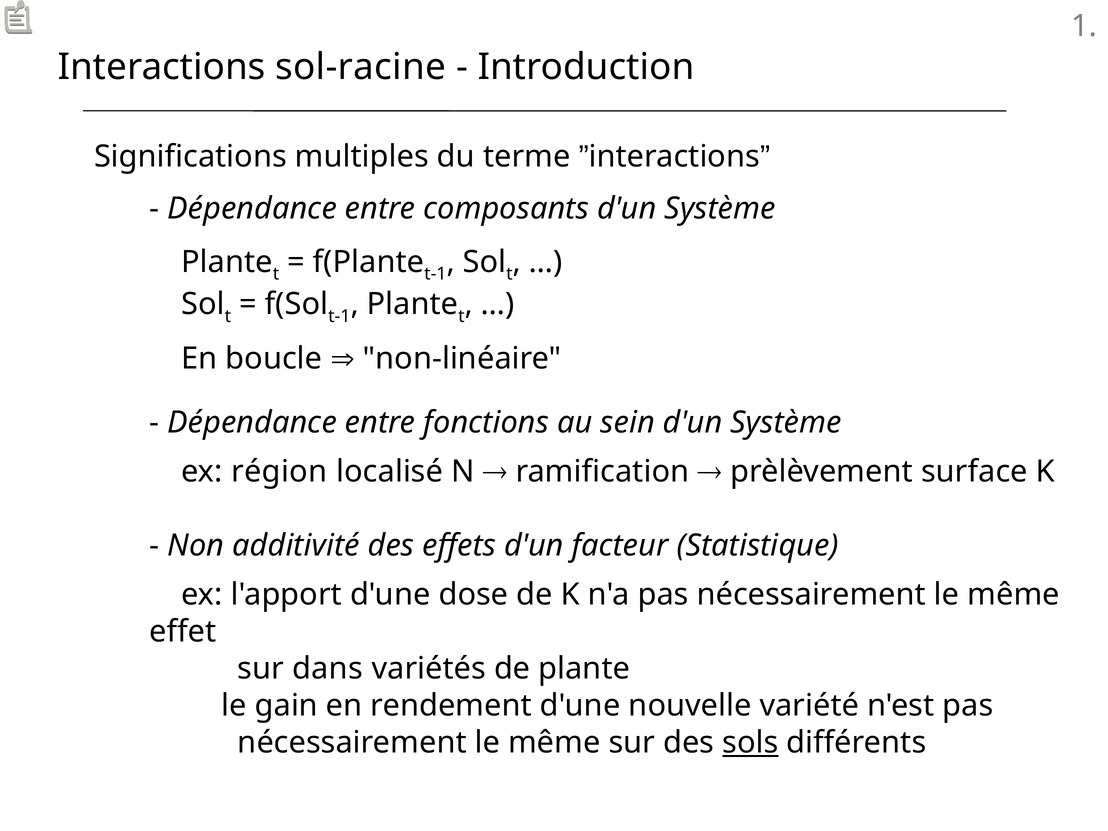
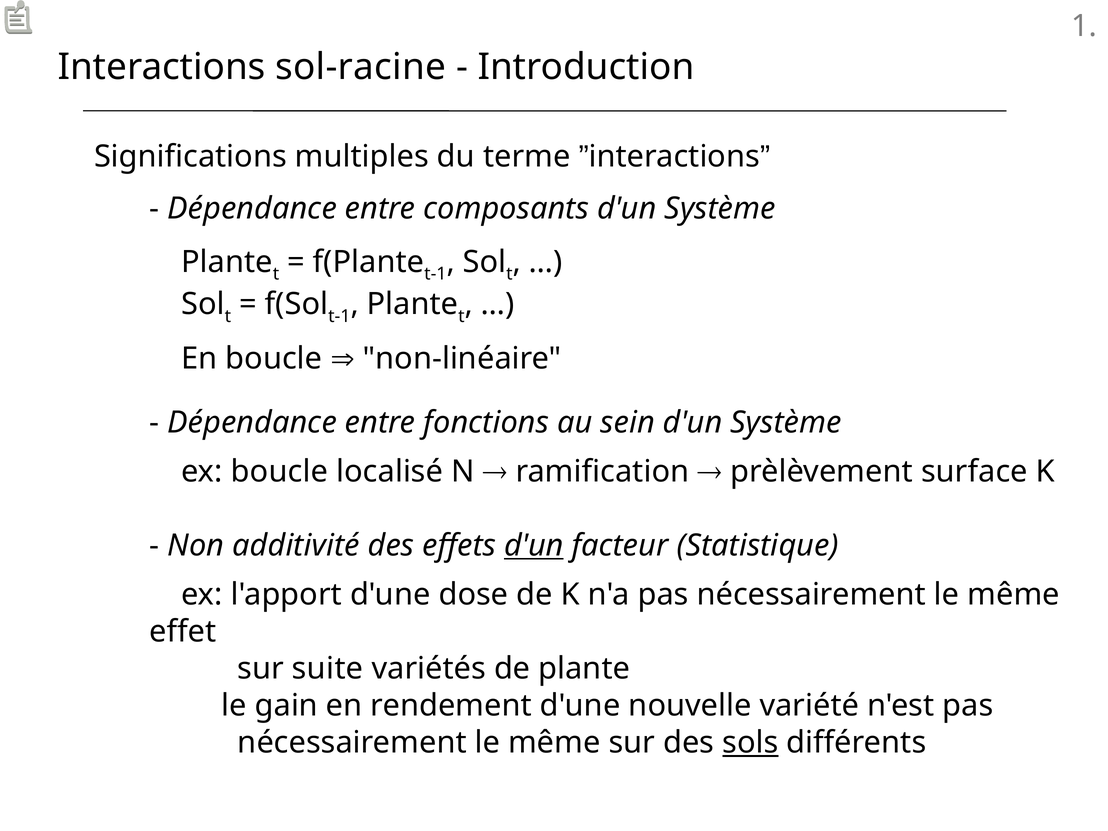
ex région: région -> boucle (279, 472)
d'un underline: none -> present (534, 546)
dans: dans -> suite (328, 669)
